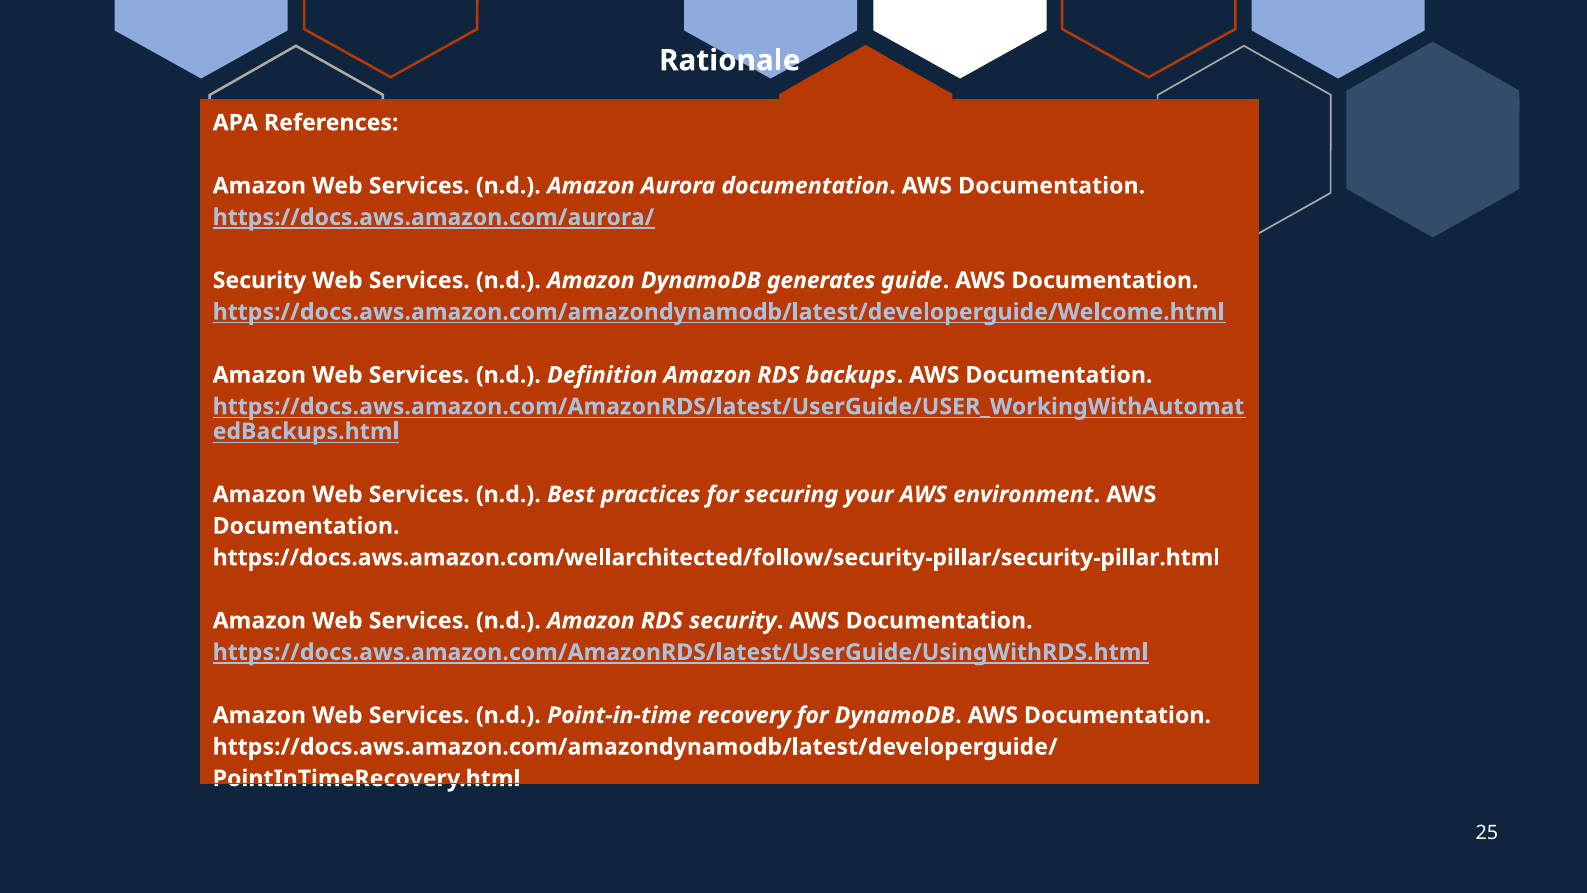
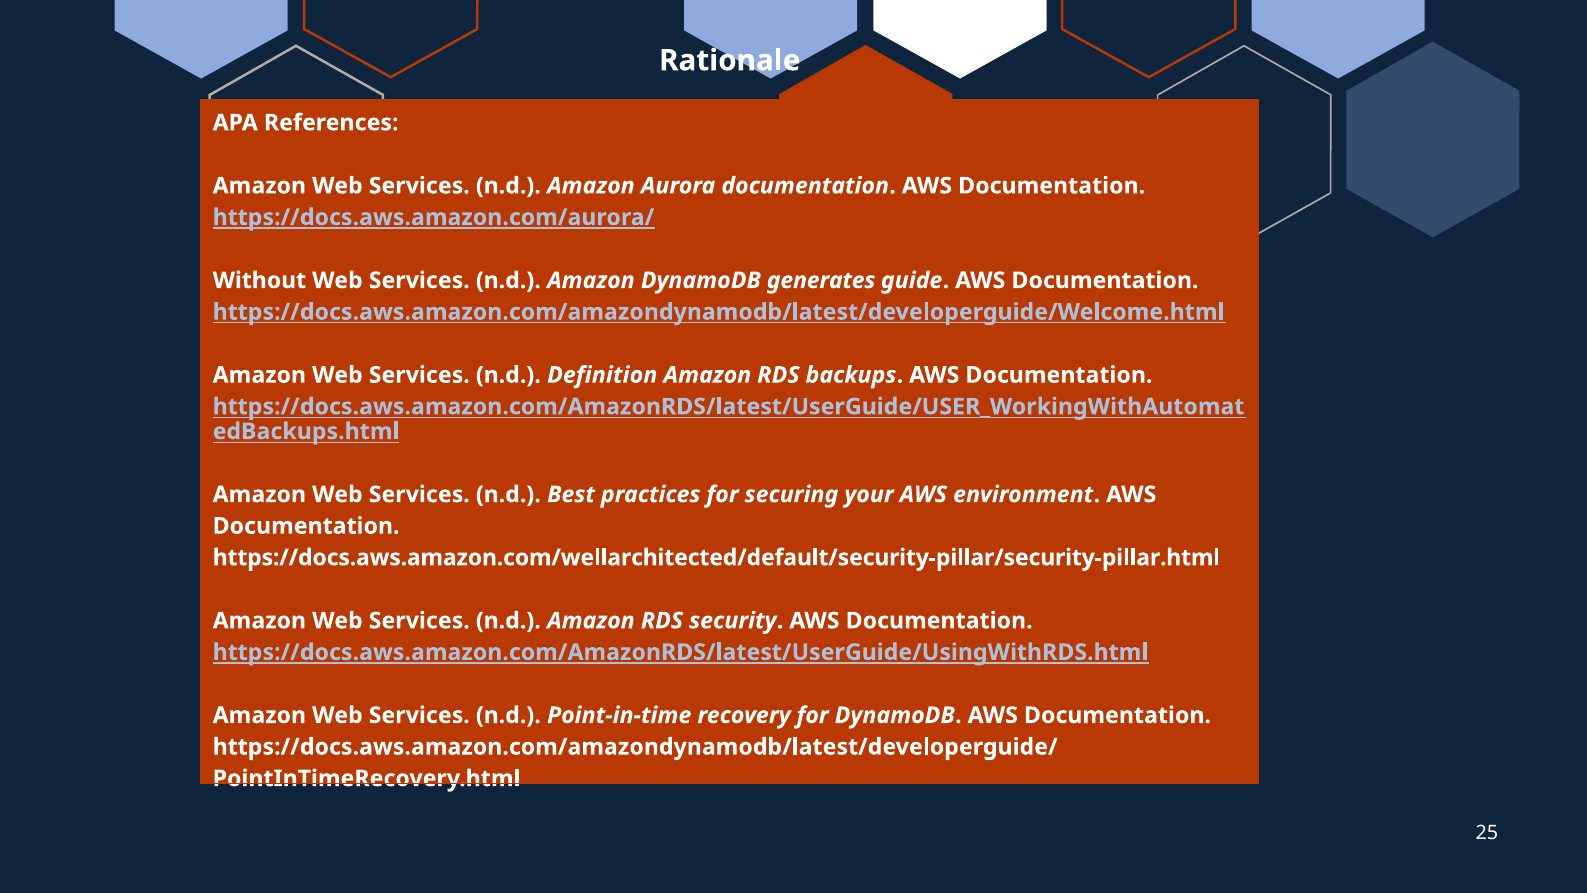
Security: Security -> Without (259, 280)
https://docs.aws.amazon.com/wellarchitected/follow/security-pillar/security-pillar.html: https://docs.aws.amazon.com/wellarchitected/follow/security-pillar/security-pillar.html -> https://docs.aws.amazon.com/wellarchitected/default/security-pillar/security-pillar.html (716, 557)
